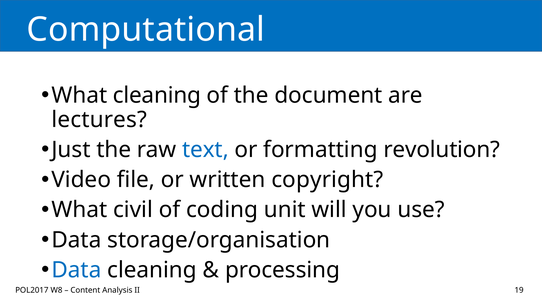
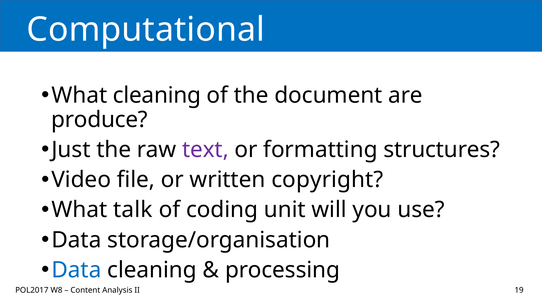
lectures: lectures -> produce (99, 120)
text colour: blue -> purple (205, 150)
revolution: revolution -> structures (442, 150)
civil: civil -> talk (133, 210)
